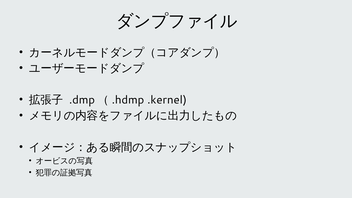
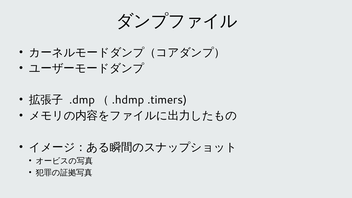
.kernel: .kernel -> .timers (167, 100)
